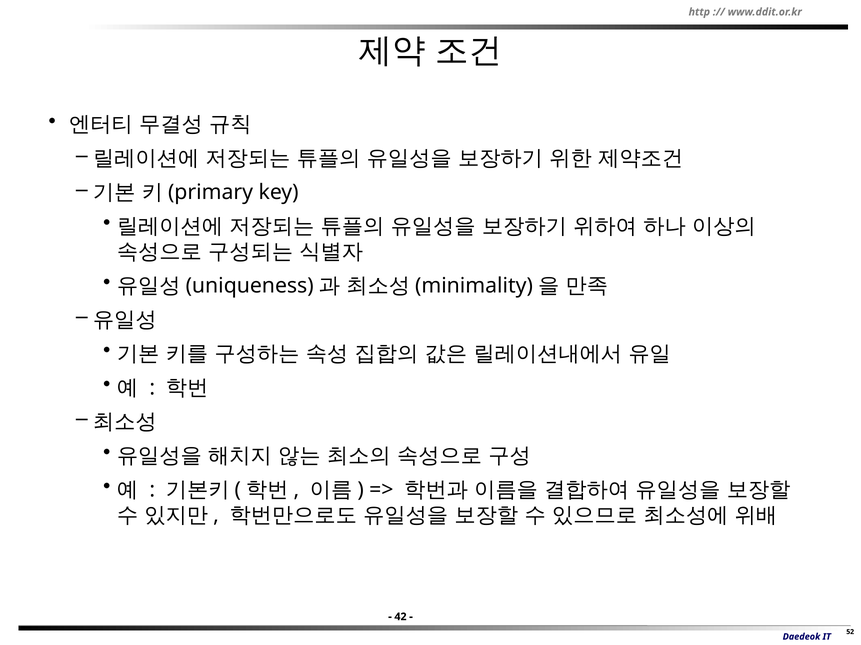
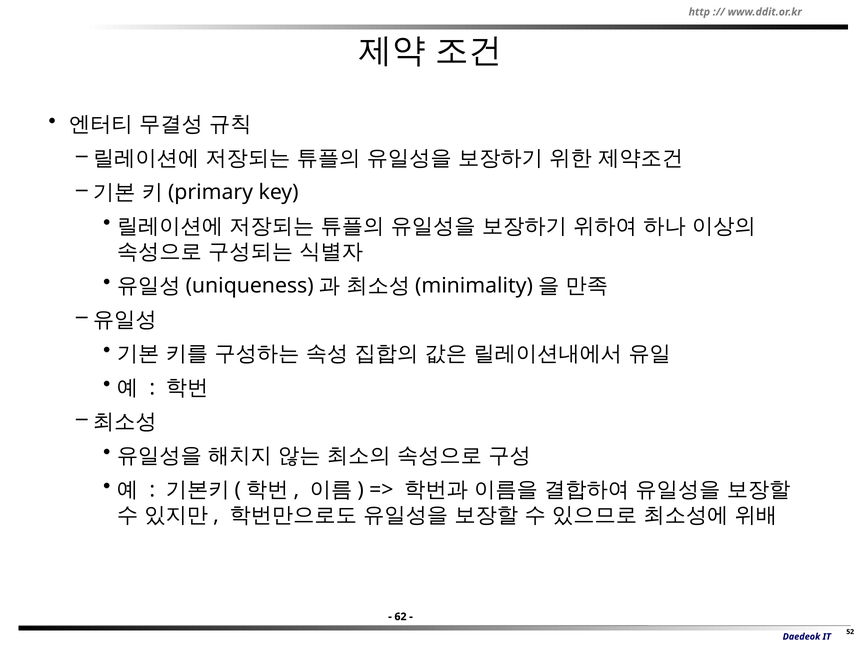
42: 42 -> 62 (401, 617)
